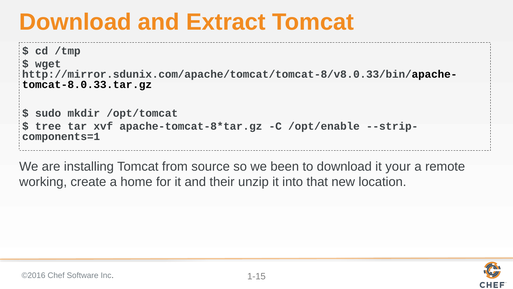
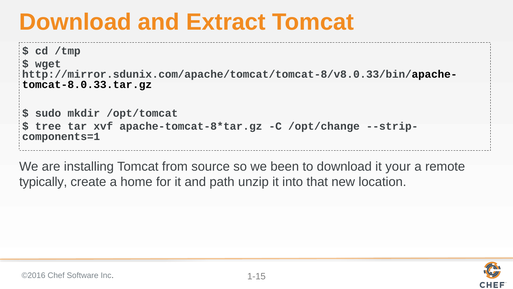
/opt/enable: /opt/enable -> /opt/change (324, 126)
working: working -> typically (43, 182)
their: their -> path (222, 182)
